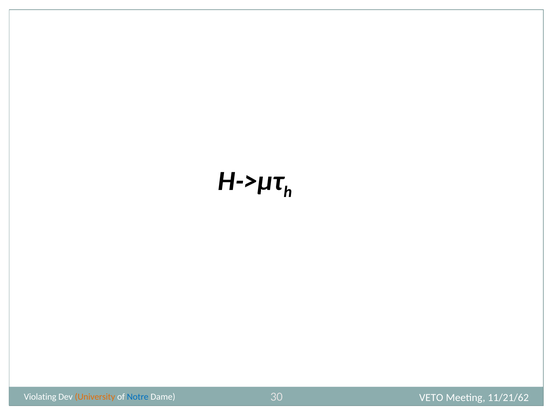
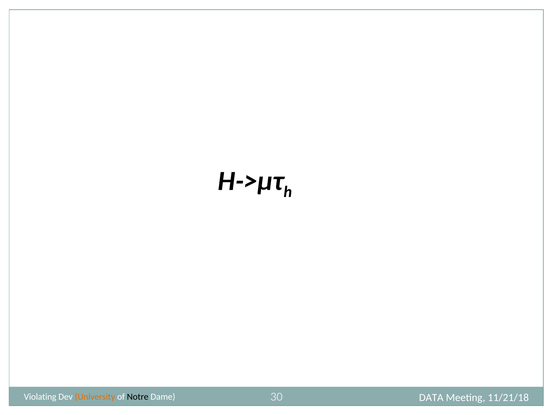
Notre colour: blue -> black (138, 397)
VETO: VETO -> DATA (431, 397)
11/21/62: 11/21/62 -> 11/21/18 (508, 397)
